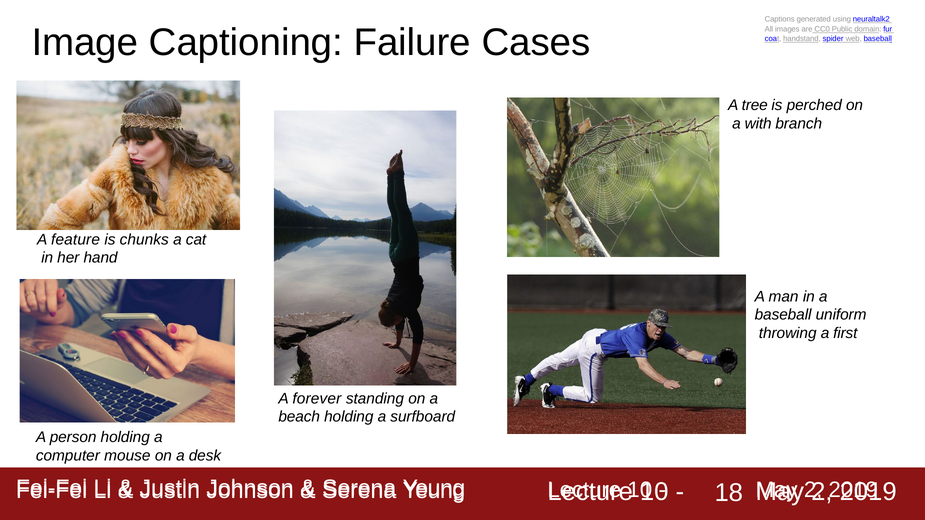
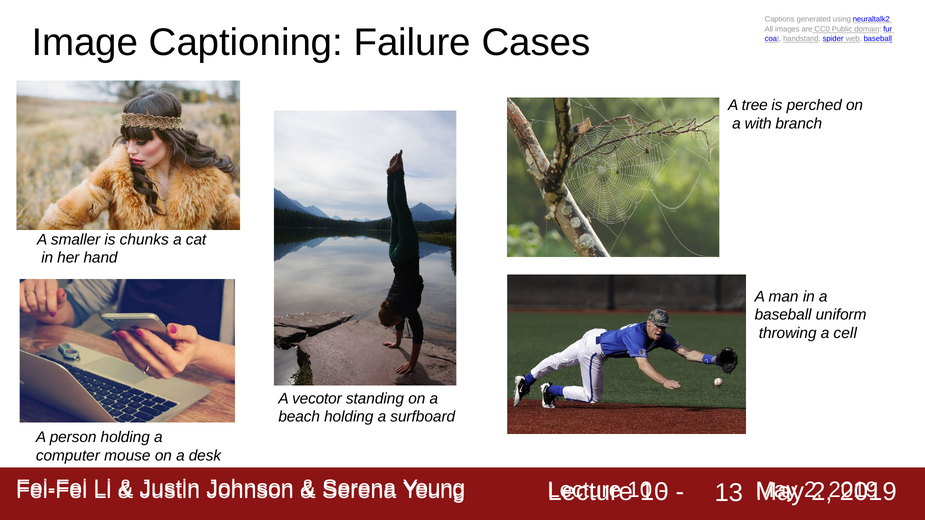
feature: feature -> smaller (76, 240)
first: first -> cell (845, 333)
forever: forever -> vecotor (317, 399)
18: 18 -> 13 (729, 493)
